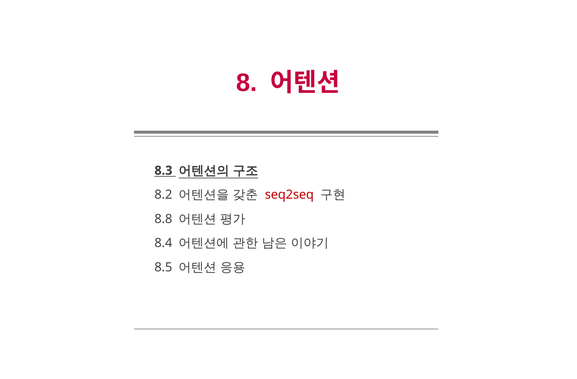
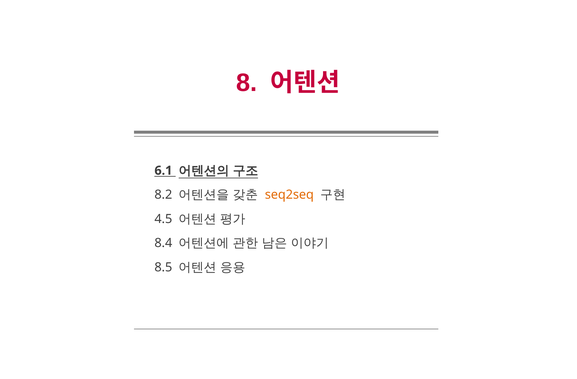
8.3: 8.3 -> 6.1 (163, 171)
seq2seq colour: red -> orange (289, 195)
8.8: 8.8 -> 4.5 (163, 219)
